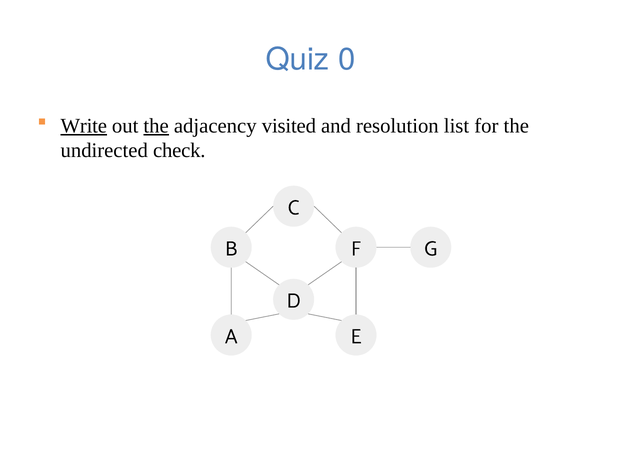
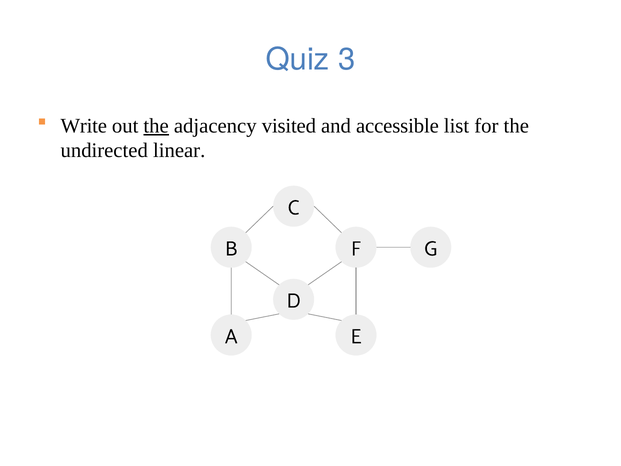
0: 0 -> 3 (347, 60)
Write underline: present -> none (84, 126)
resolution: resolution -> accessible (397, 126)
check: check -> linear (179, 150)
